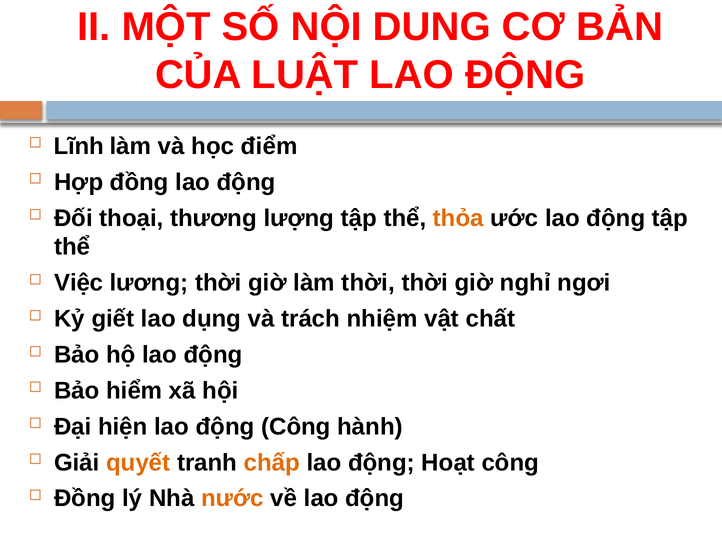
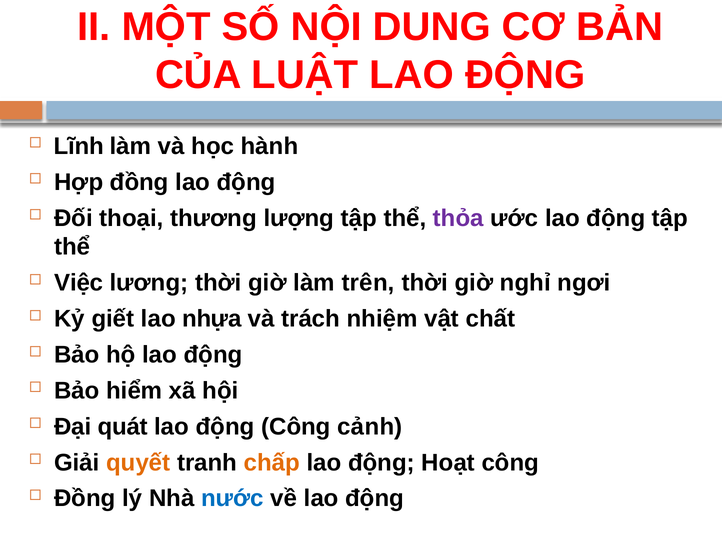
điểm: điểm -> hành (270, 146)
thỏa colour: orange -> purple (458, 218)
làm thời: thời -> trên (368, 283)
dụng: dụng -> nhựa (212, 319)
hiện: hiện -> quát (123, 426)
hành: hành -> cảnh (370, 426)
nước colour: orange -> blue (232, 498)
